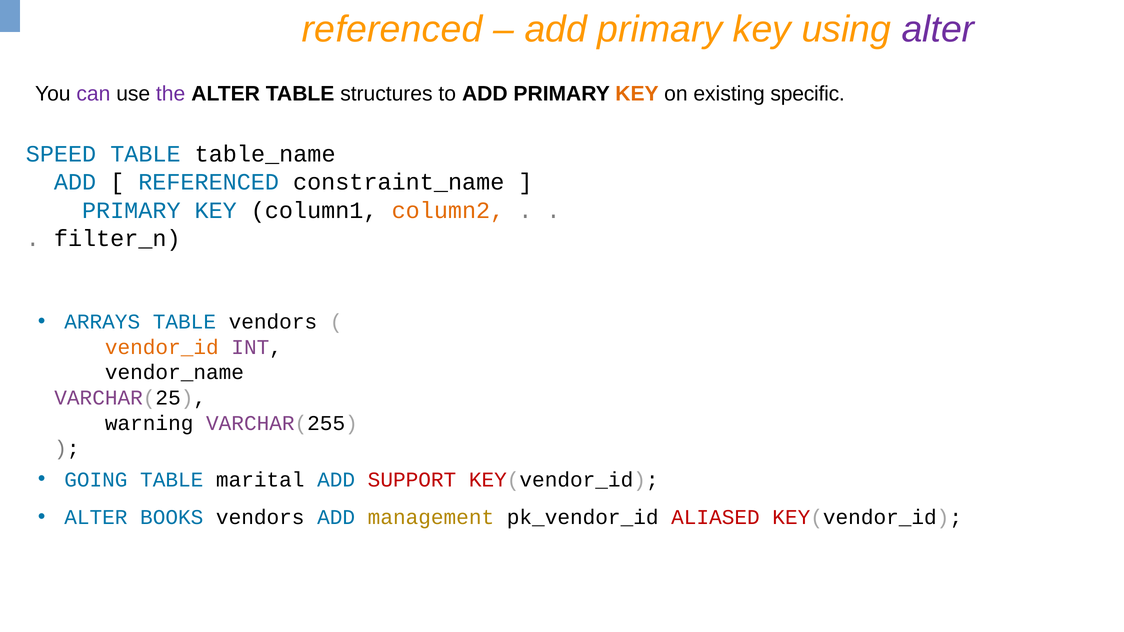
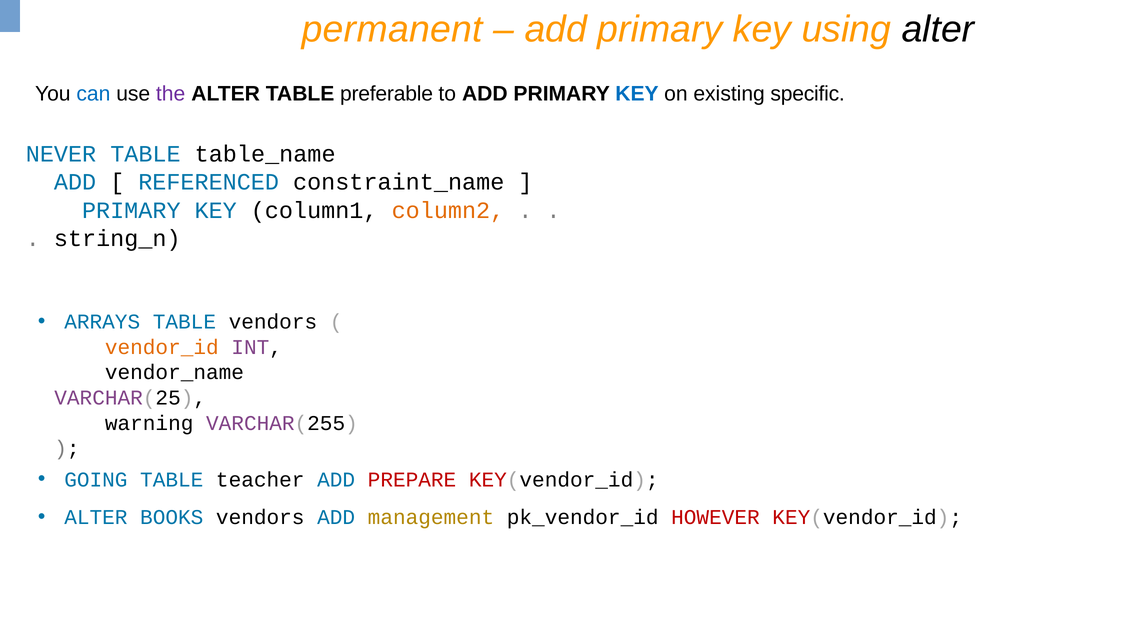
referenced: referenced -> permanent (392, 29)
alter colour: purple -> black (938, 29)
can colour: purple -> blue (93, 94)
structures: structures -> preferable (387, 94)
KEY colour: orange -> blue (637, 94)
SPEED: SPEED -> NEVER (61, 154)
filter_n: filter_n -> string_n (117, 239)
marital: marital -> teacher (260, 480)
SUPPORT: SUPPORT -> PREPARE (412, 480)
ALIASED: ALIASED -> HOWEVER (715, 518)
